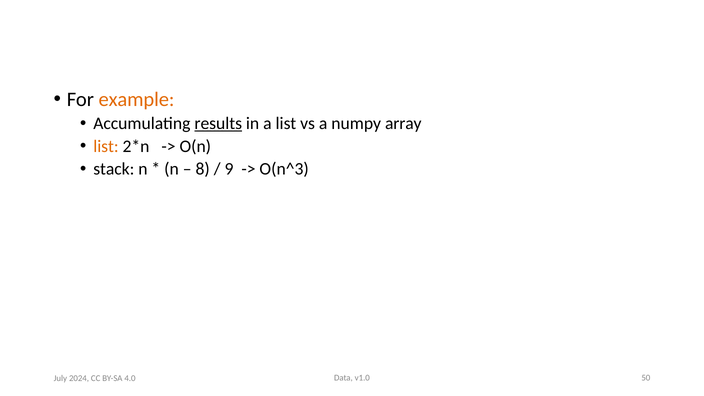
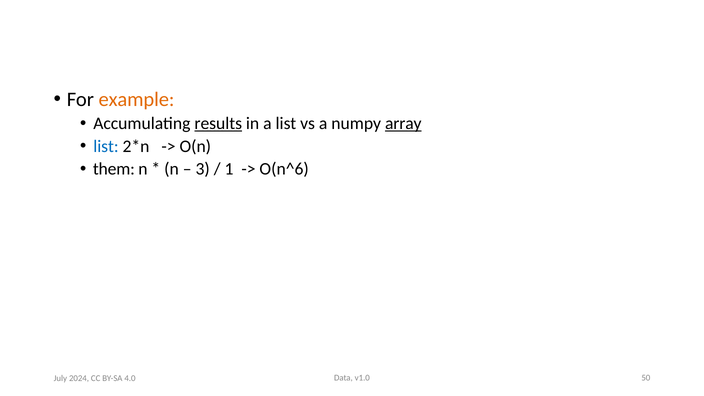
array underline: none -> present (403, 124)
list colour: orange -> blue (106, 146)
stack: stack -> them (114, 169)
8: 8 -> 3 (203, 169)
9: 9 -> 1 (229, 169)
O(n^3: O(n^3 -> O(n^6 (284, 169)
